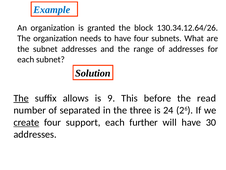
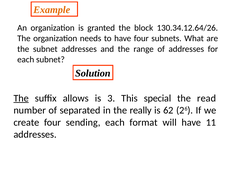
Example colour: blue -> orange (52, 10)
9: 9 -> 3 (111, 98)
before: before -> special (158, 98)
three: three -> really (141, 110)
24: 24 -> 62 (168, 110)
create underline: present -> none (26, 122)
support: support -> sending (83, 122)
further: further -> format (144, 122)
30: 30 -> 11 (211, 122)
